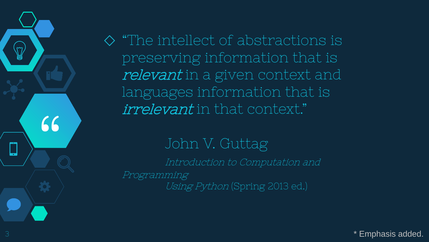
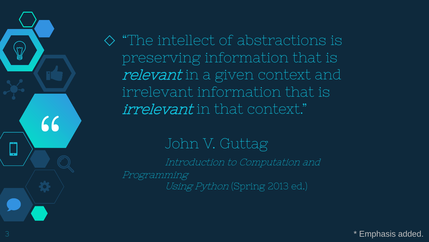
languages: languages -> irrelevant (158, 92)
